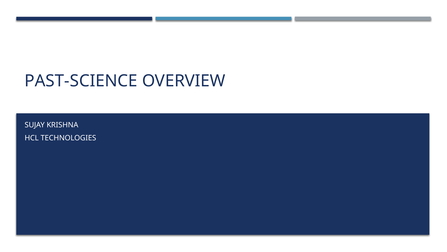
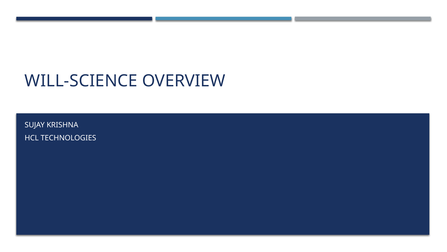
PAST-SCIENCE: PAST-SCIENCE -> WILL-SCIENCE (81, 81)
